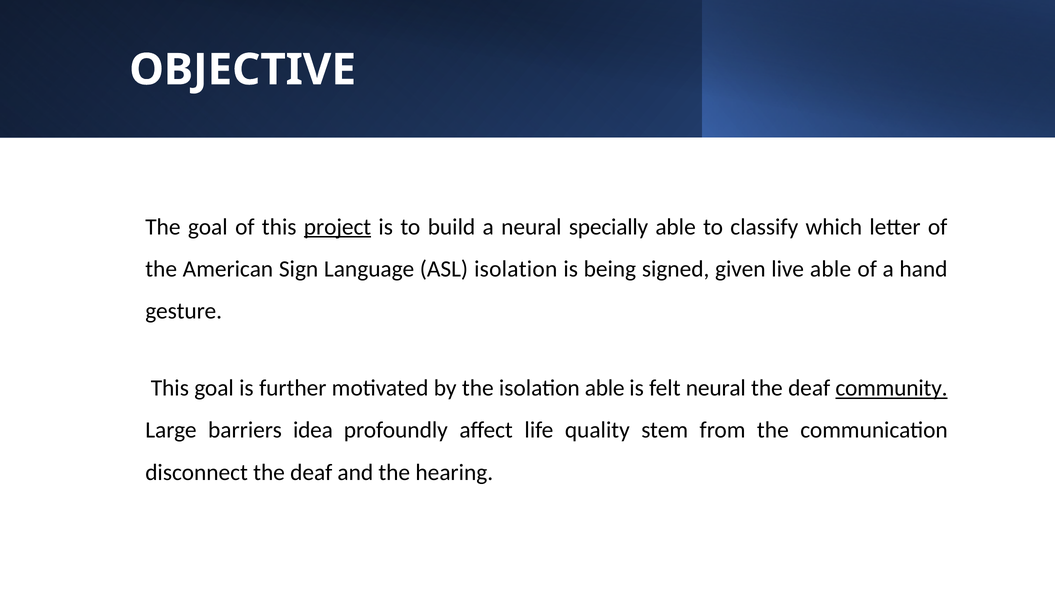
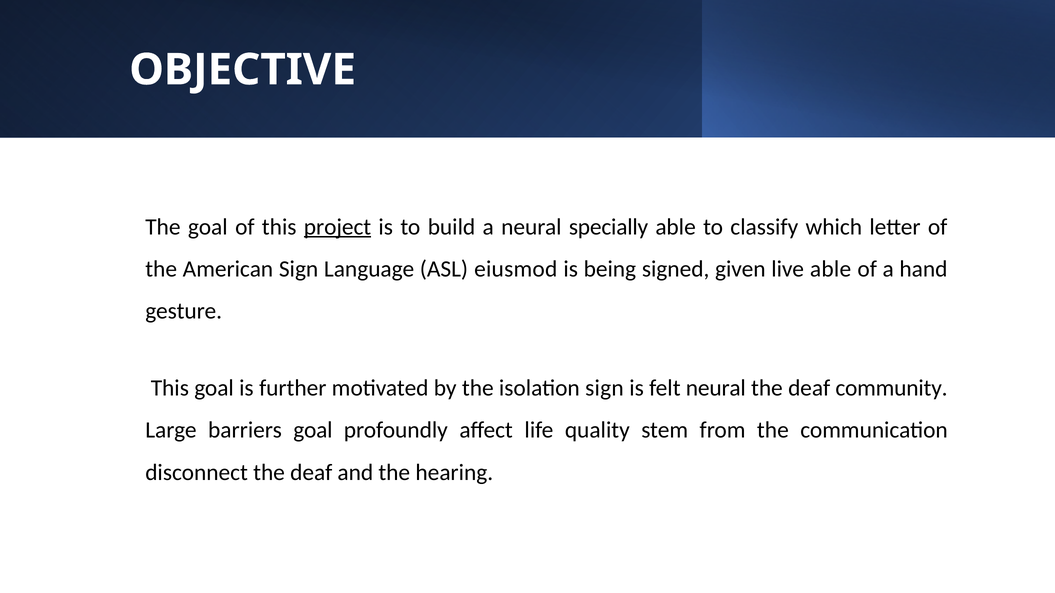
ASL isolation: isolation -> eiusmod (516, 269)
isolation able: able -> sign (604, 388)
community underline: present -> none (891, 388)
barriers idea: idea -> goal (313, 431)
